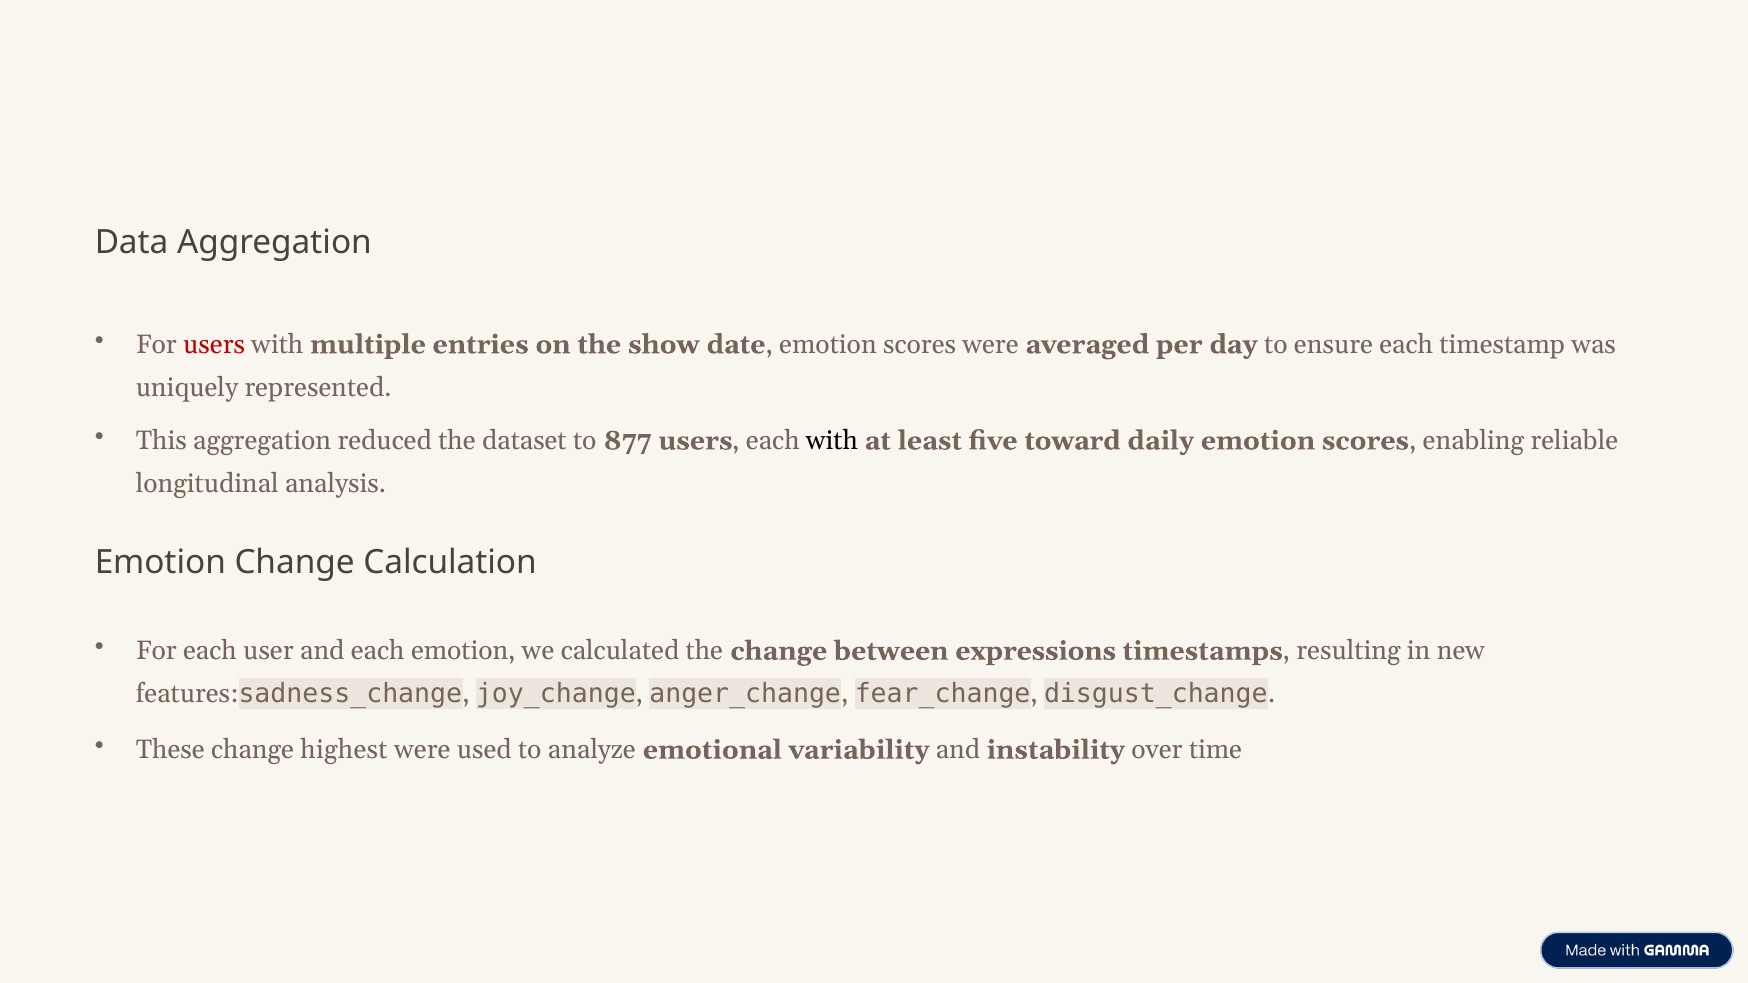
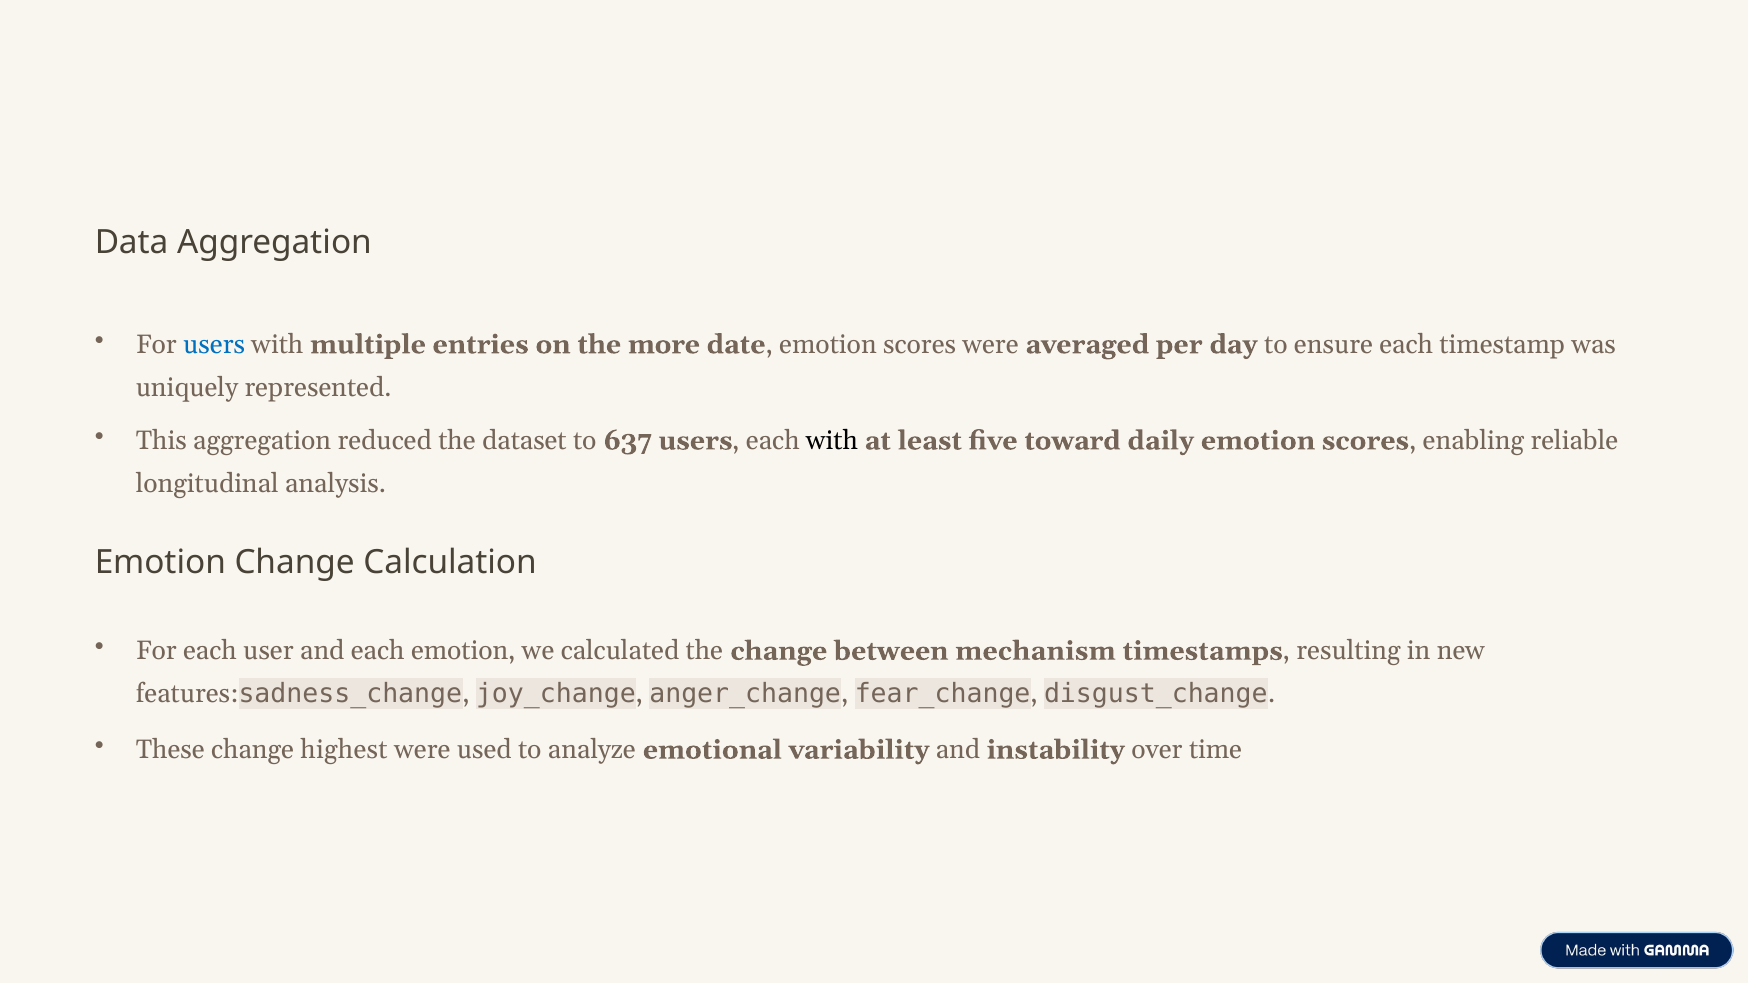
users colour: red -> blue (214, 345)
show: show -> more (664, 345)
877: 877 -> 637 (628, 441)
expressions: expressions -> mechanism (1035, 651)
